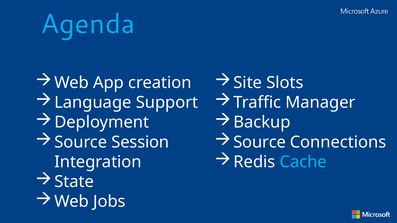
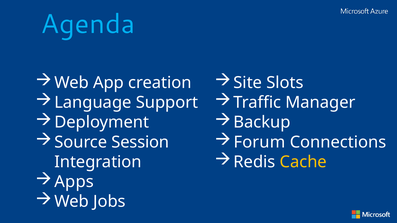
Source: Source -> Forum (259, 142)
Cache colour: light blue -> yellow (303, 162)
State: State -> Apps (74, 182)
